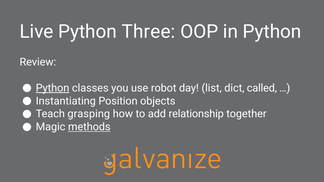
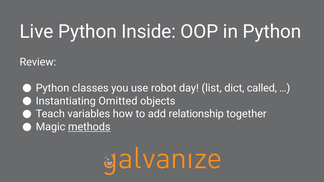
Three: Three -> Inside (149, 32)
Python underline: present -> none (53, 88)
Position: Position -> Omitted (118, 101)
grasping: grasping -> variables (89, 114)
